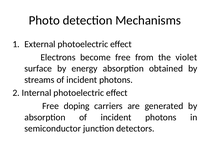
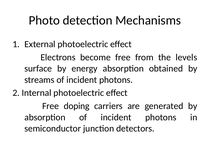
violet: violet -> levels (186, 57)
